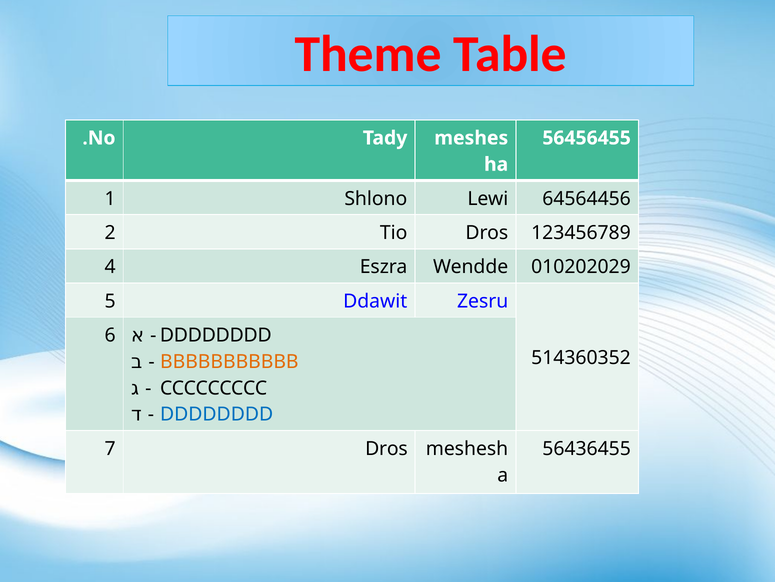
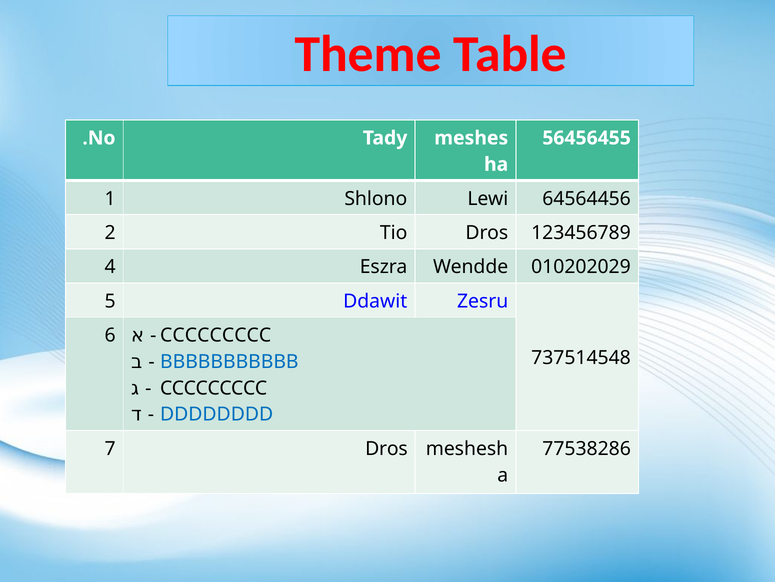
DDDDDDDD: DDDDDDDD -> CCCCCCCCC (216, 335)
514360352: 514360352 -> 737514548 (581, 357)
BBBBBBBBBBB colour: orange -> blue (229, 361)
56436455: 56436455 -> 77538286 (587, 448)
